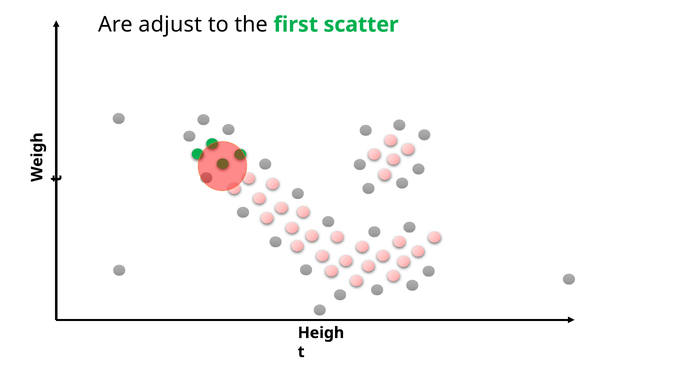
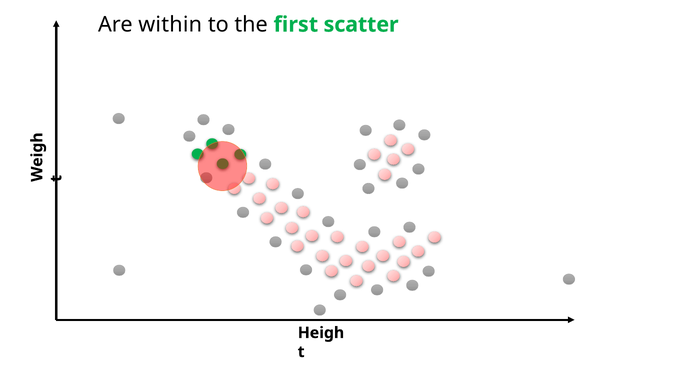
adjust: adjust -> within (170, 25)
